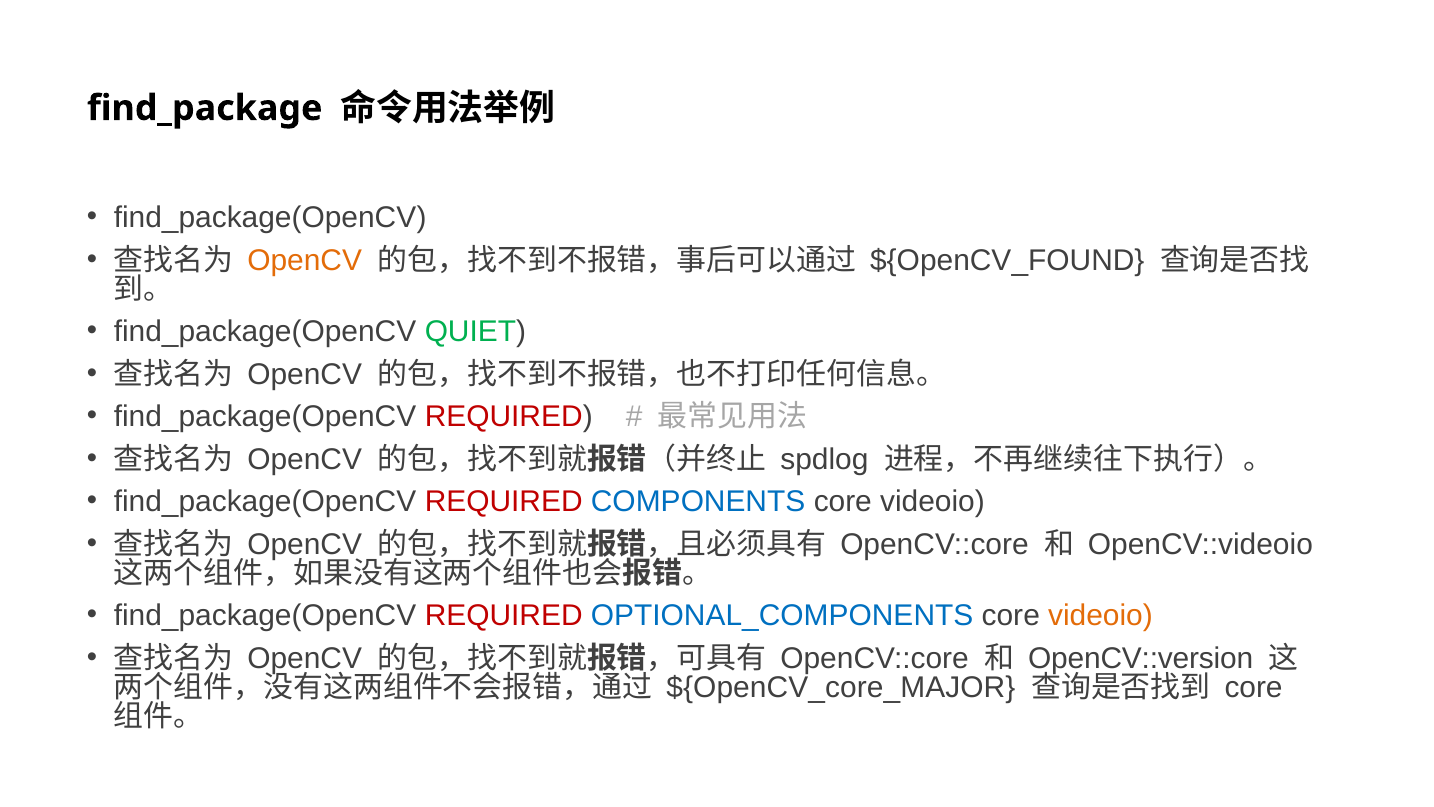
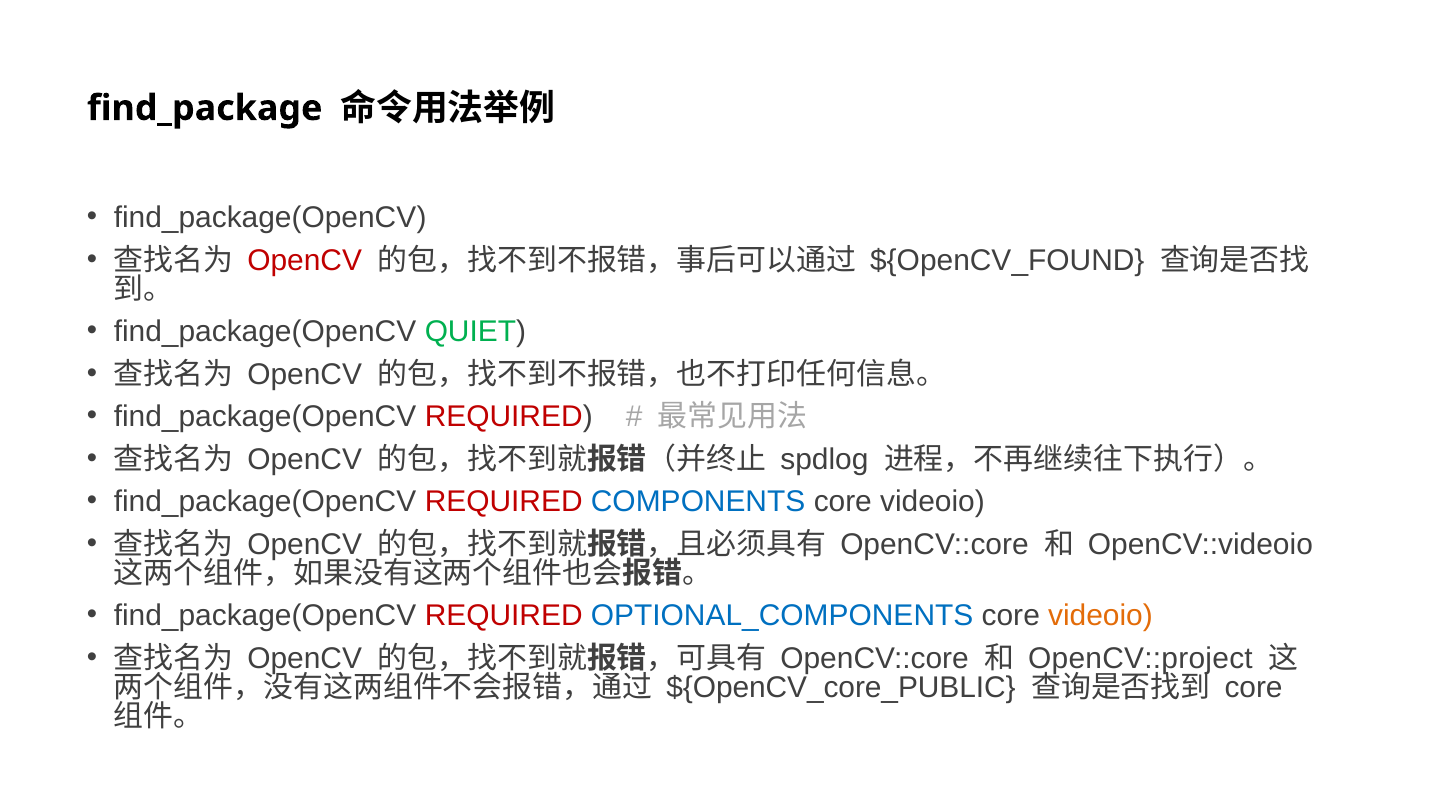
OpenCV colour: orange -> red (305, 260)
OpenCV::version: OpenCV::version -> OpenCV::project (1140, 658)
${OpenCV_core_MAJOR: ${OpenCV_core_MAJOR -> ${OpenCV_core_PUBLIC (841, 687)
